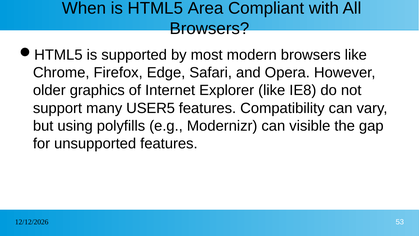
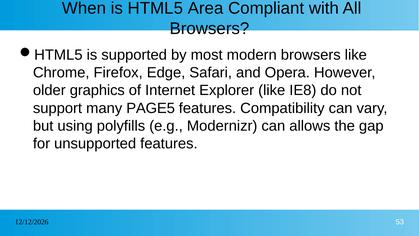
USER5: USER5 -> PAGE5 (151, 108)
visible: visible -> allows (310, 126)
